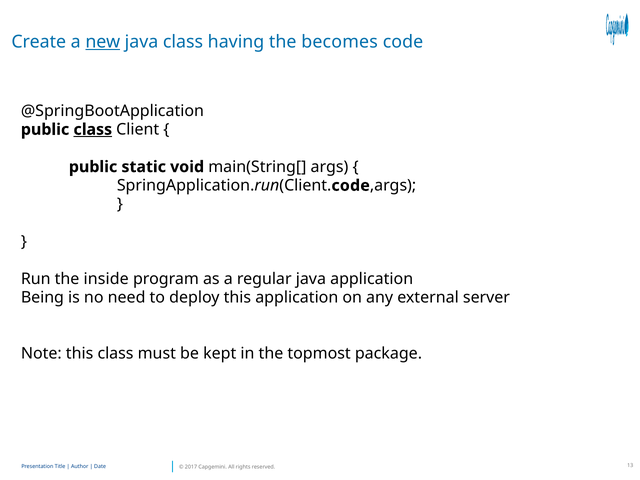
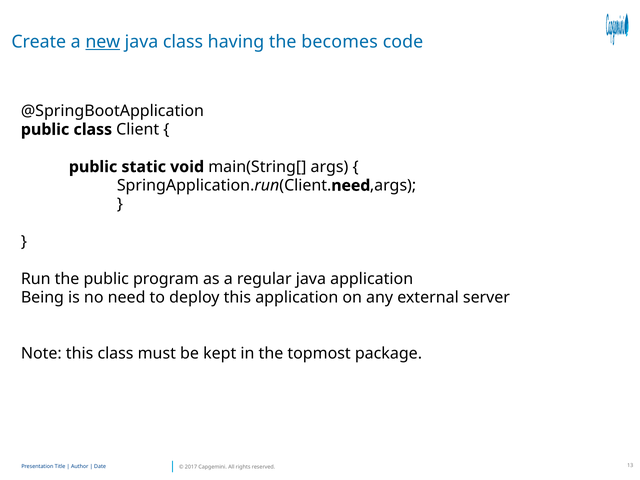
class underline: present -> none (93, 130)
code: code -> need (351, 186)
the inside: inside -> public (106, 279)
